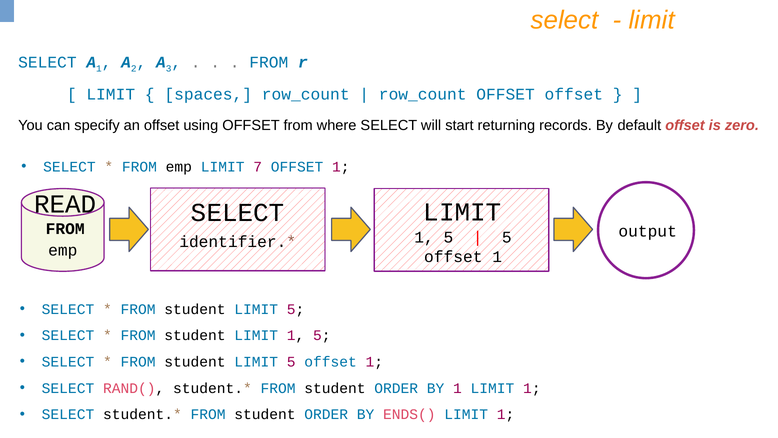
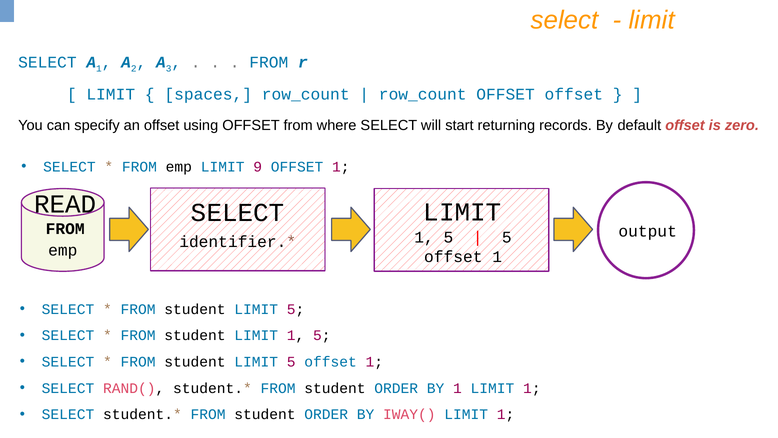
7: 7 -> 9 (258, 167)
ENDS(: ENDS( -> IWAY( (409, 414)
